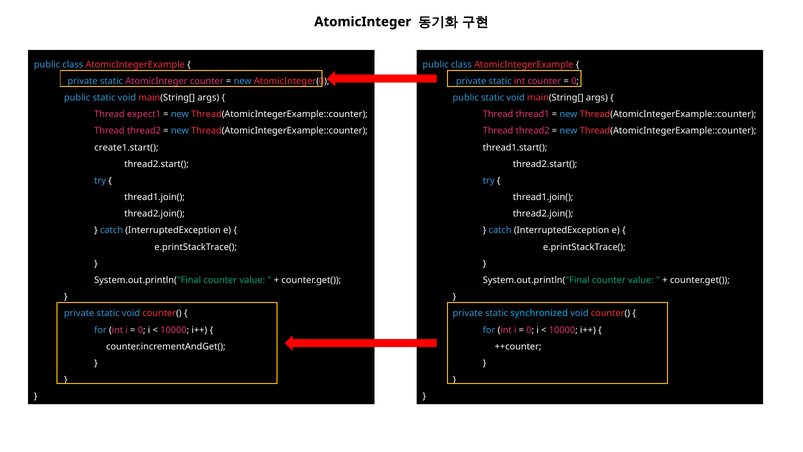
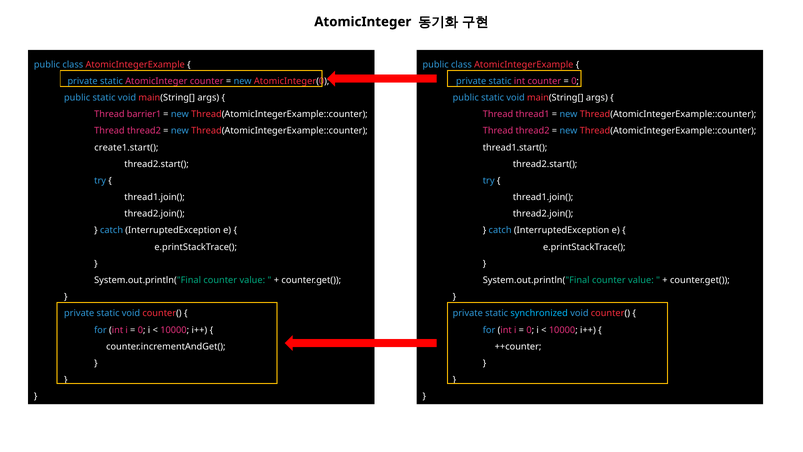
expect1: expect1 -> barrier1 (144, 114)
